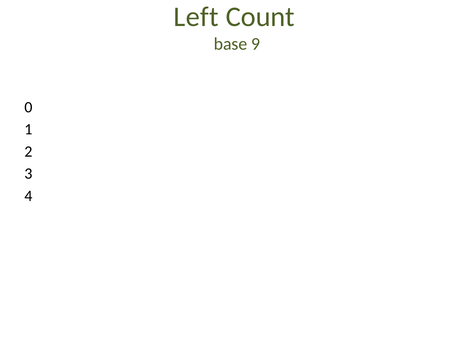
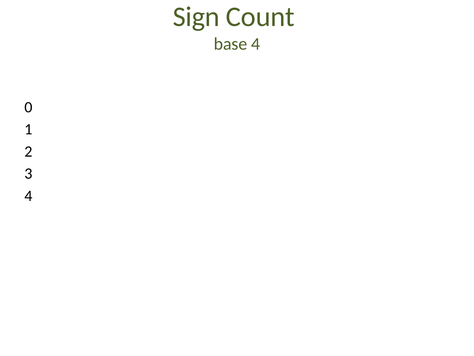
Left: Left -> Sign (196, 17)
base 9: 9 -> 4 (256, 44)
